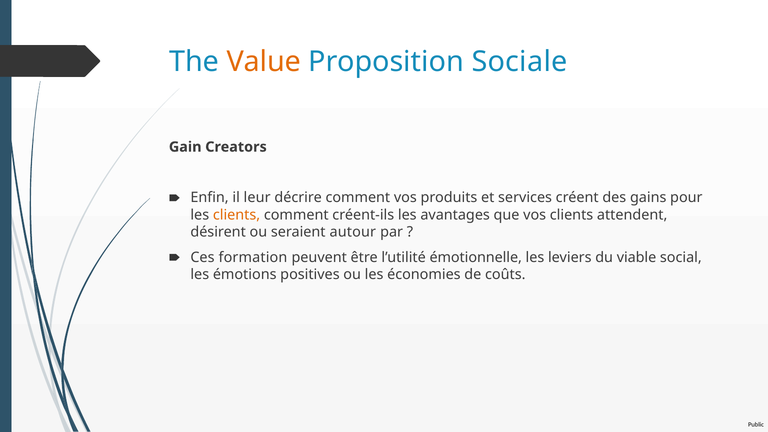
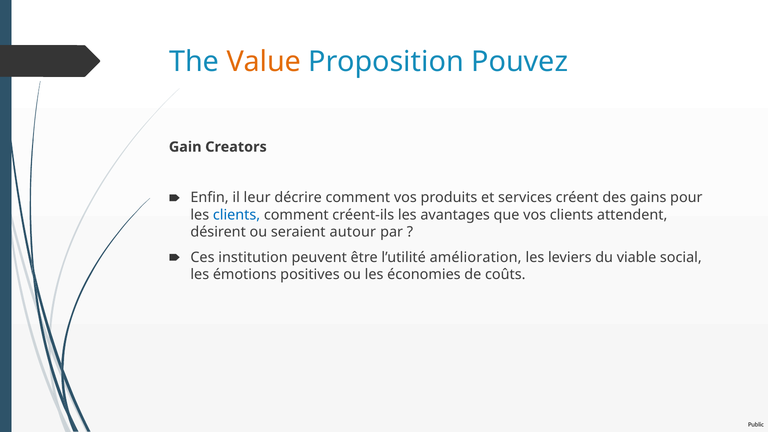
Sociale: Sociale -> Pouvez (520, 61)
clients colour: orange -> blue (237, 215)
formation: formation -> institution (253, 257)
émotionnelle: émotionnelle -> amélioration (476, 257)
